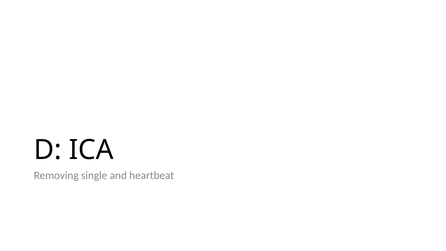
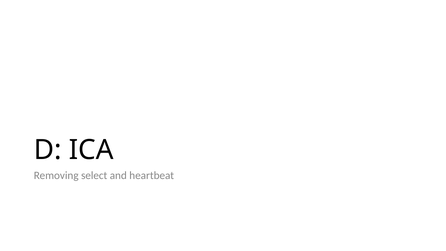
single: single -> select (94, 176)
